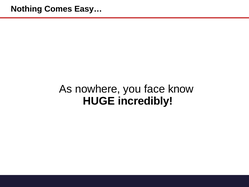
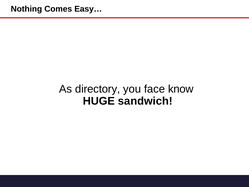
nowhere: nowhere -> directory (98, 89)
incredibly: incredibly -> sandwich (145, 101)
